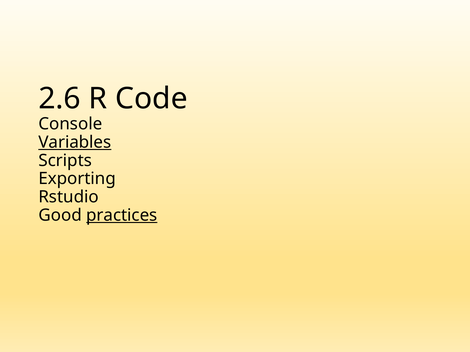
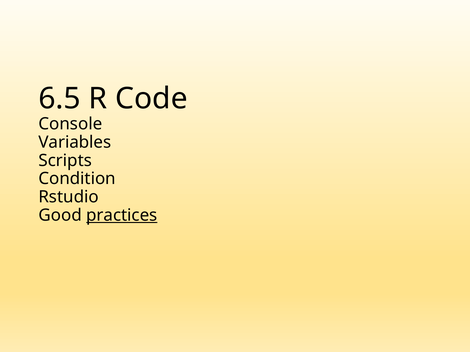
2.6: 2.6 -> 6.5 (60, 99)
Variables underline: present -> none (75, 142)
Exporting: Exporting -> Condition (77, 179)
